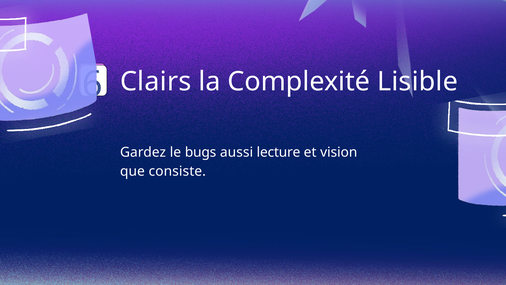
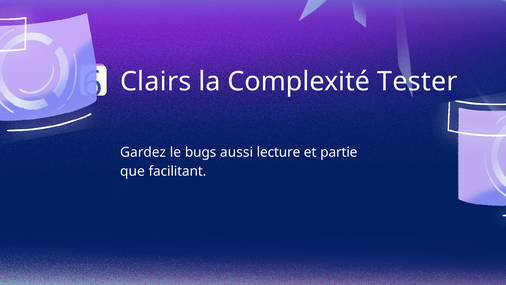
Lisible: Lisible -> Tester (417, 82)
vision: vision -> partie (339, 152)
consiste: consiste -> facilitant (177, 171)
